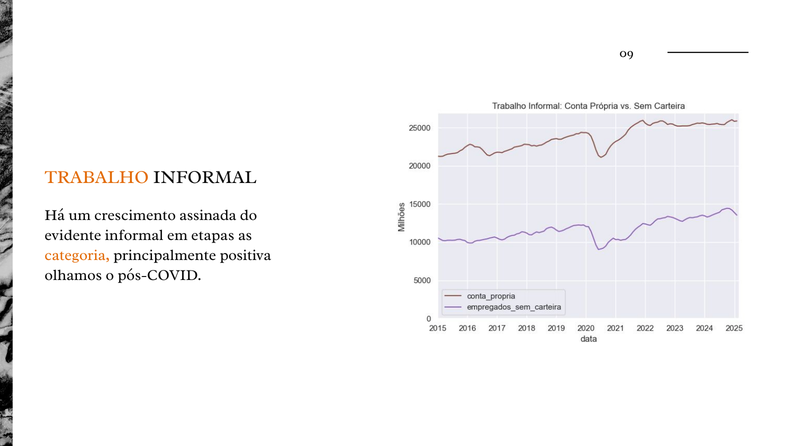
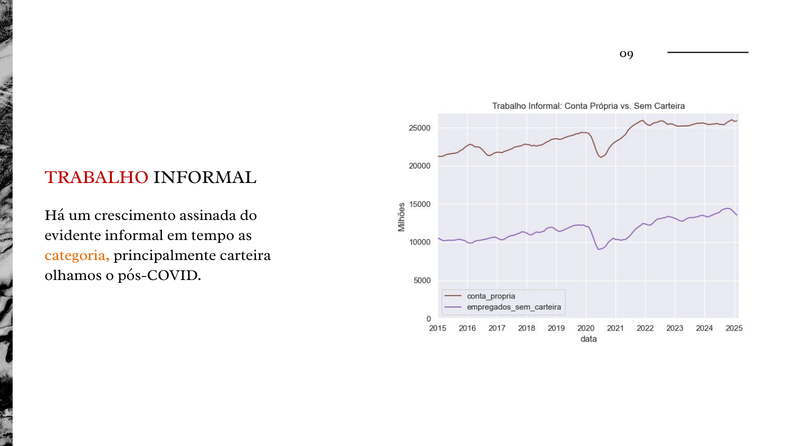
TRABALHO colour: orange -> red (97, 177)
etapas: etapas -> tempo (213, 235)
positiva: positiva -> carteira (245, 255)
